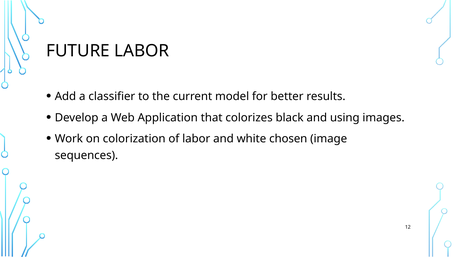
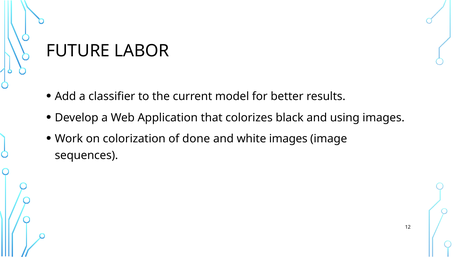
of labor: labor -> done (196, 139)
white chosen: chosen -> images (288, 139)
